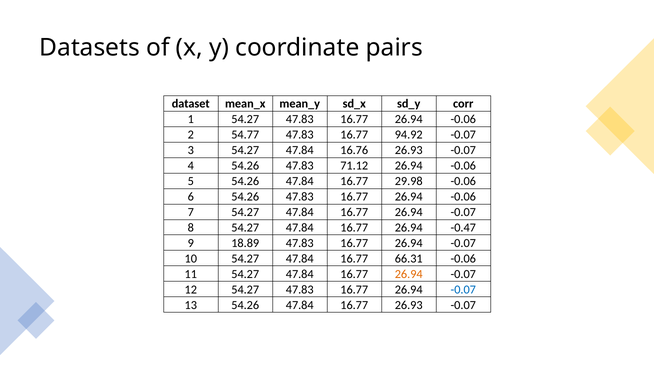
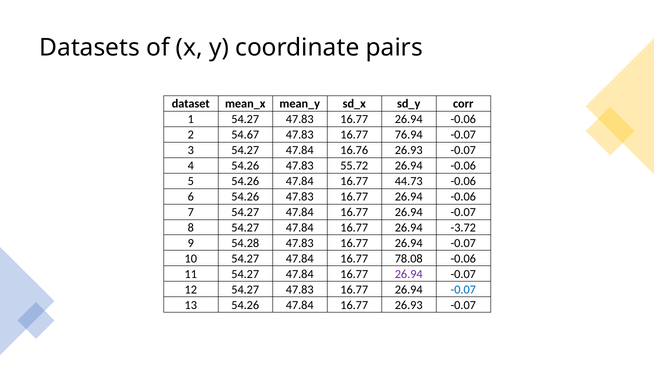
54.77: 54.77 -> 54.67 (245, 135)
94.92: 94.92 -> 76.94 (409, 135)
71.12: 71.12 -> 55.72 (354, 166)
29.98: 29.98 -> 44.73 (409, 181)
-0.47: -0.47 -> -3.72 (463, 227)
18.89: 18.89 -> 54.28 (245, 243)
66.31: 66.31 -> 78.08 (409, 258)
26.94 colour: orange -> purple (409, 274)
